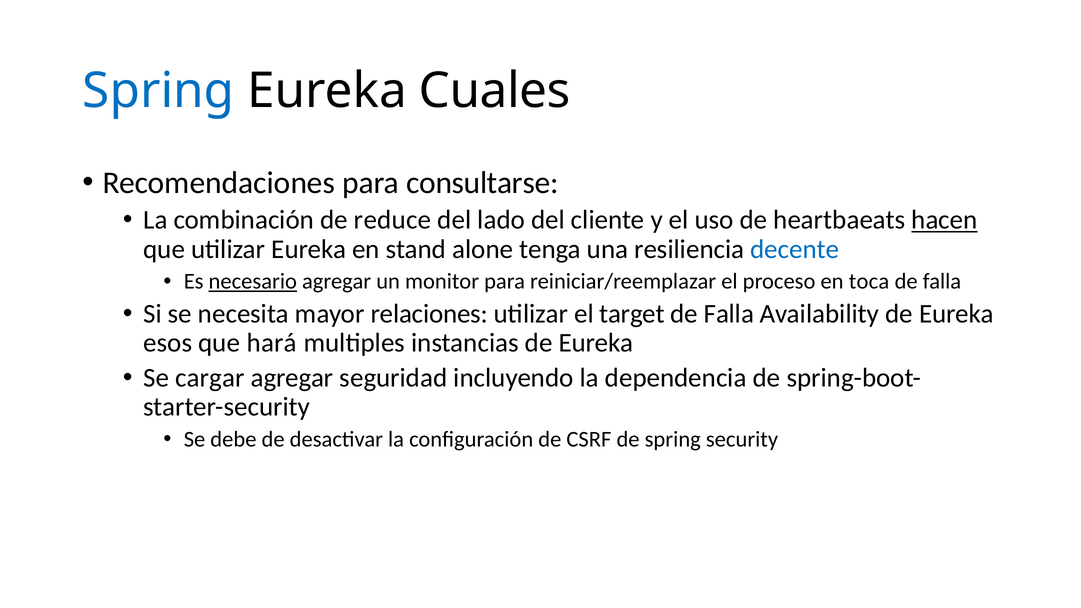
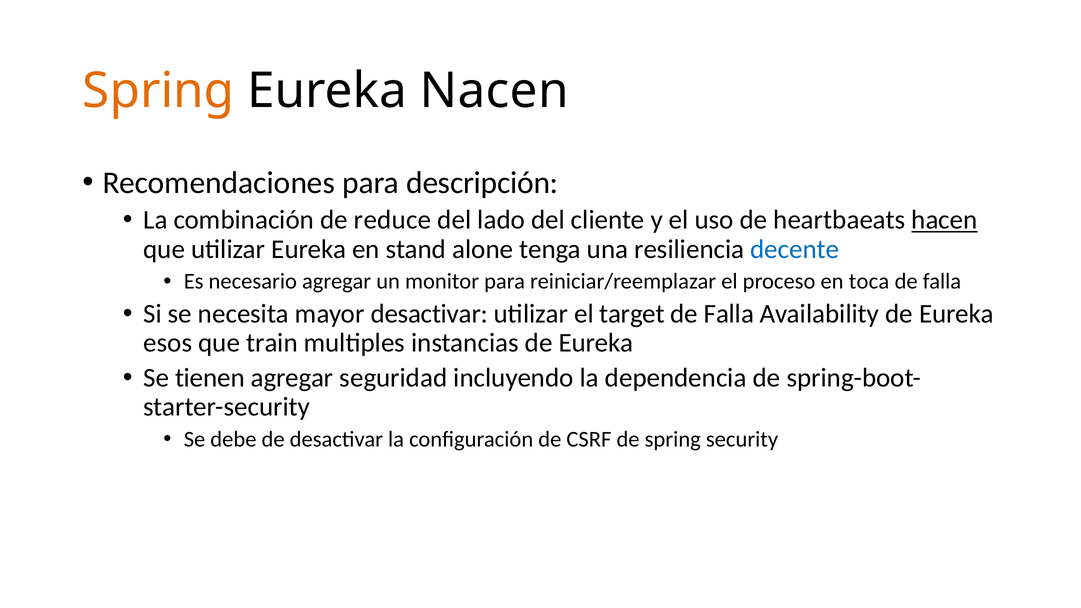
Spring colour: blue -> orange (158, 91)
Cuales: Cuales -> Nacen (494, 91)
consultarse: consultarse -> descripción (482, 183)
necesario underline: present -> none (253, 282)
mayor relaciones: relaciones -> desactivar (429, 314)
hará: hará -> train (272, 343)
cargar: cargar -> tienen (210, 378)
